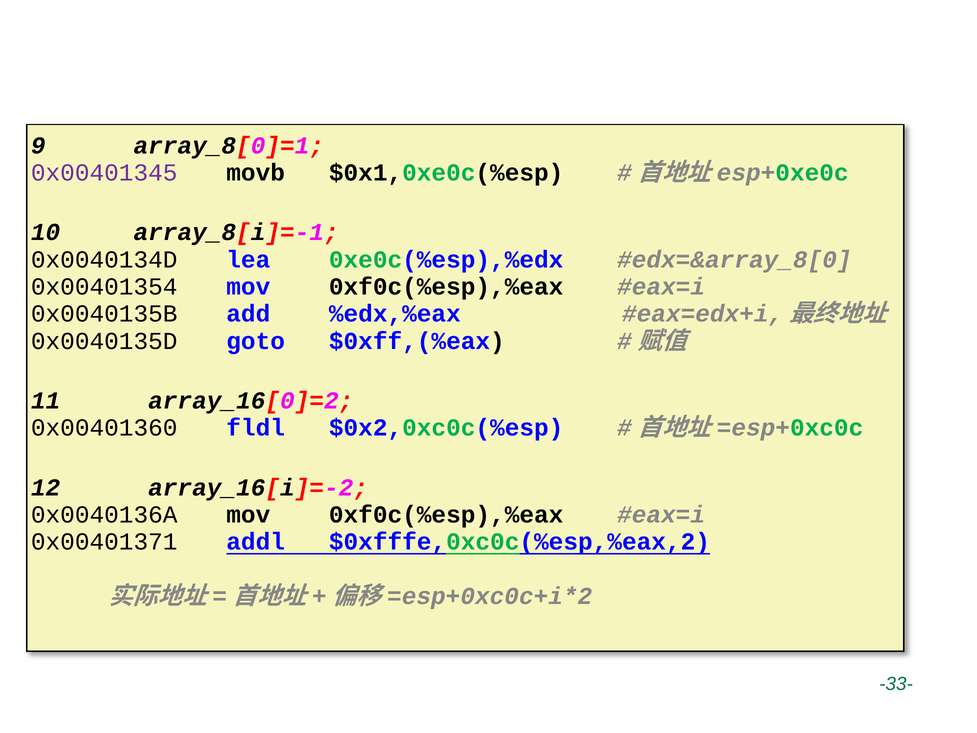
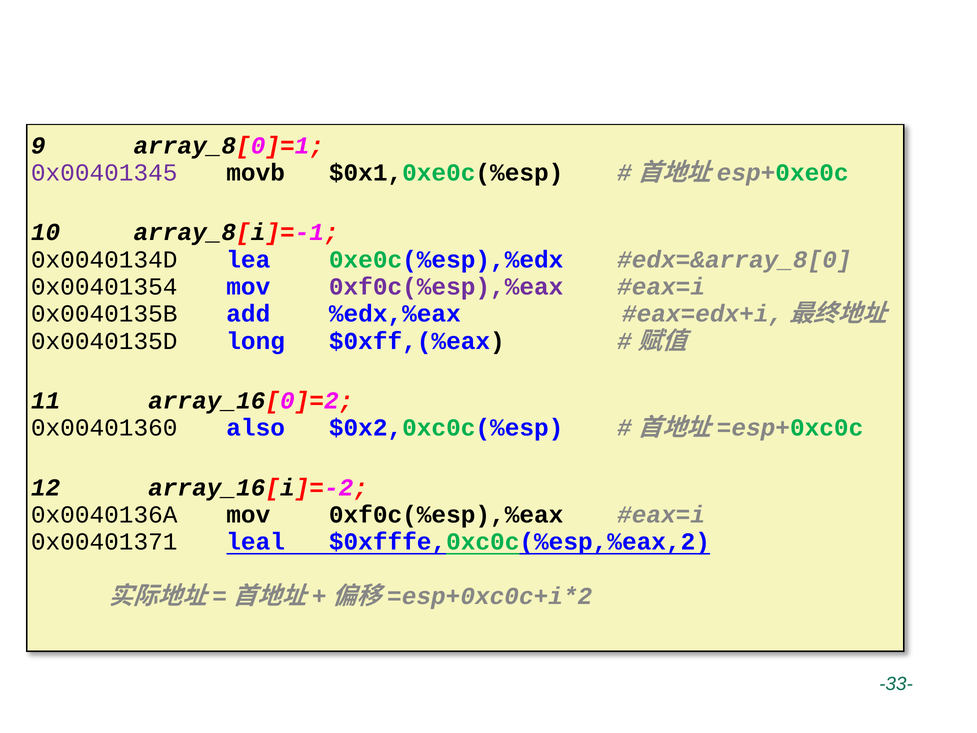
0xf0c(%esp),%eax colour: black -> purple (446, 287)
goto: goto -> long (256, 341)
fldl: fldl -> also (256, 428)
addl: addl -> leal (256, 542)
